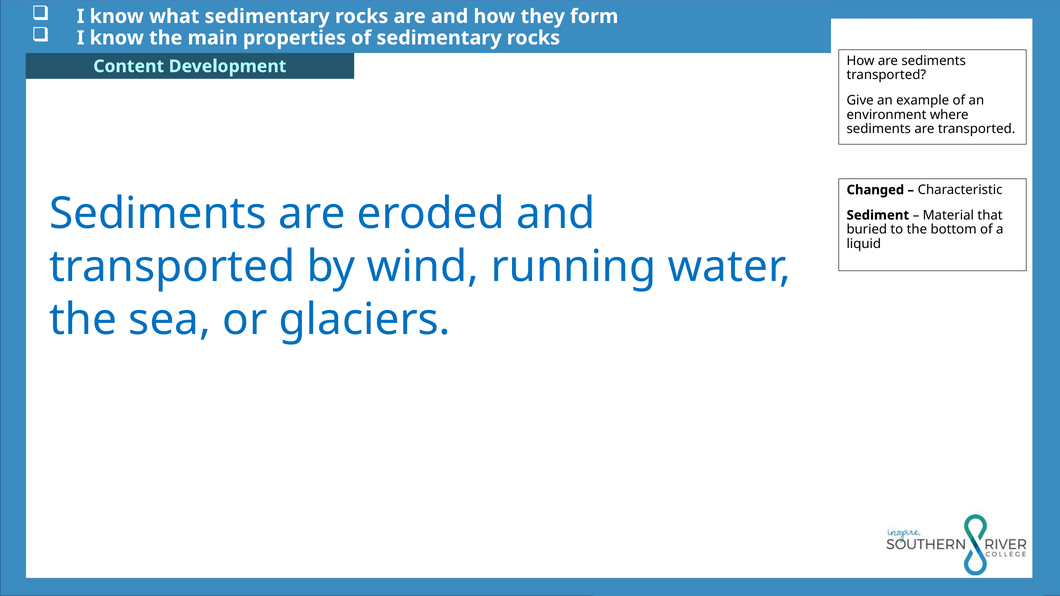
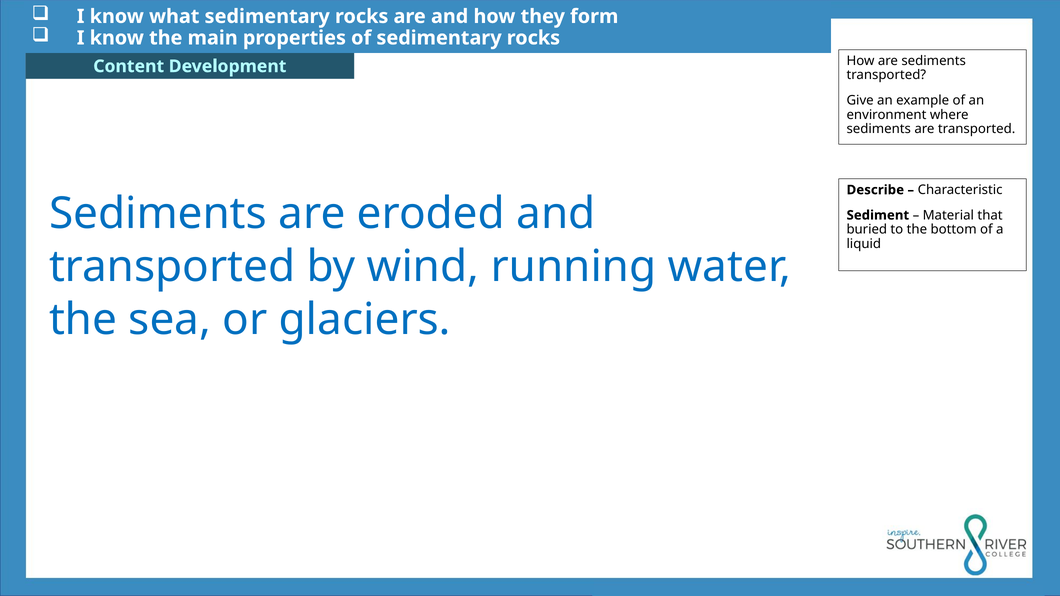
Changed: Changed -> Describe (875, 190)
